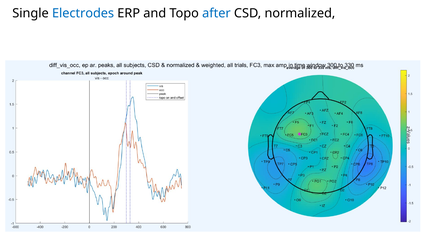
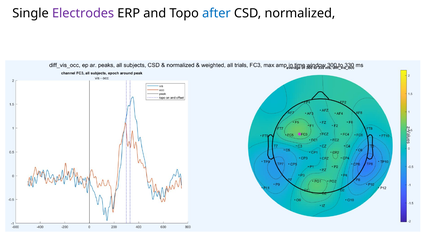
Electrodes colour: blue -> purple (83, 13)
